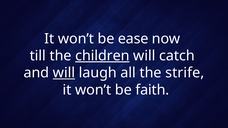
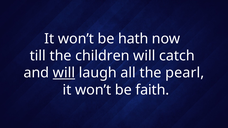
ease: ease -> hath (133, 39)
children underline: present -> none (102, 56)
strife: strife -> pearl (185, 73)
